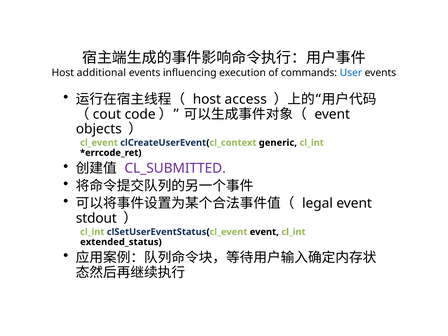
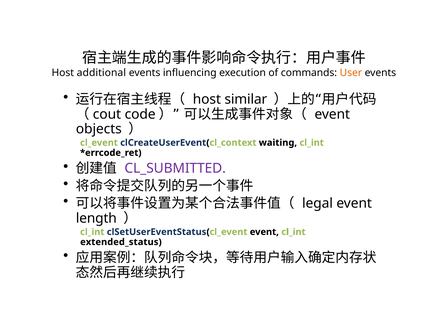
User colour: blue -> orange (351, 73)
access: access -> similar (246, 99)
generic: generic -> waiting (278, 143)
stdout: stdout -> length (96, 218)
